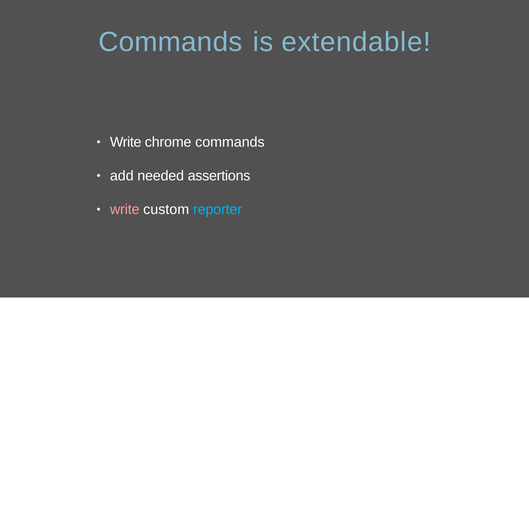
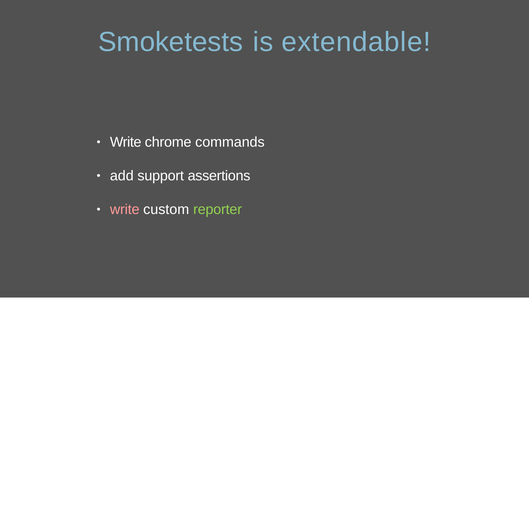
Commands: Commands -> Smoketests (171, 42)
needed: needed -> support (161, 176)
reporter colour: light blue -> light green (218, 209)
